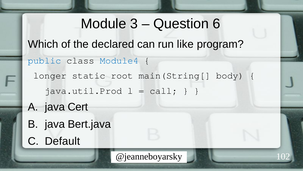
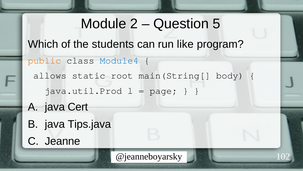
3: 3 -> 2 (134, 24)
6: 6 -> 5 (217, 24)
declared: declared -> students (113, 44)
public colour: blue -> orange (44, 60)
longer: longer -> allows (50, 75)
call: call -> page (164, 91)
Bert.java: Bert.java -> Tips.java (89, 124)
Default: Default -> Jeanne (62, 141)
